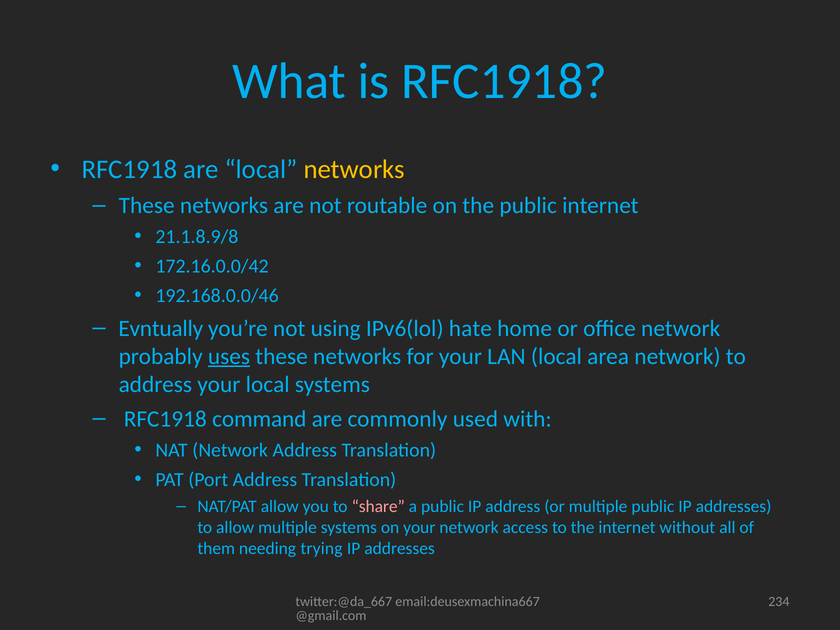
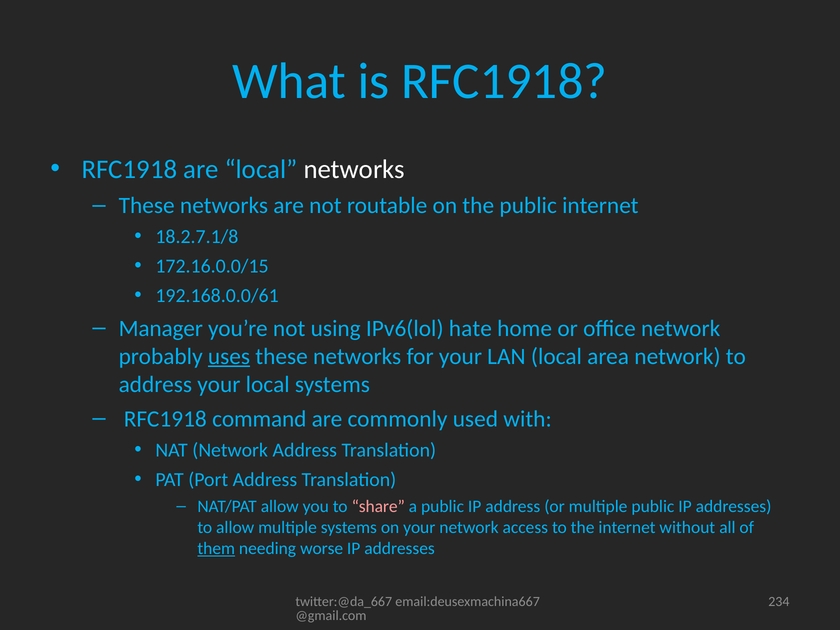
networks colour: yellow -> white (354, 169)
21.1.8.9/8: 21.1.8.9/8 -> 18.2.7.1/8 (197, 237)
172.16.0.0/42: 172.16.0.0/42 -> 172.16.0.0/15 (212, 266)
192.168.0.0/46: 192.168.0.0/46 -> 192.168.0.0/61 (217, 296)
Evntually: Evntually -> Manager (161, 328)
them underline: none -> present (216, 548)
trying: trying -> worse (322, 548)
